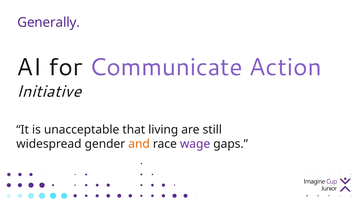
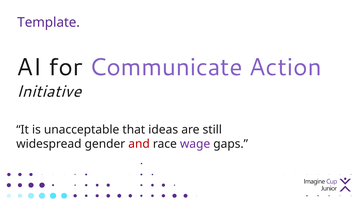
Generally: Generally -> Template (49, 22)
living: living -> ideas (163, 130)
and colour: orange -> red (139, 144)
